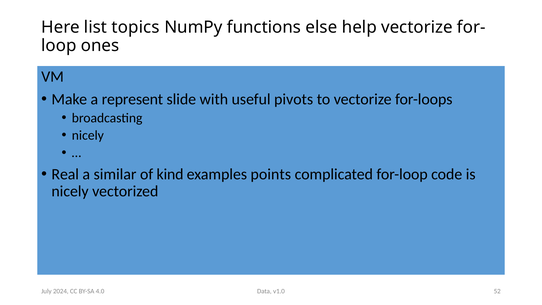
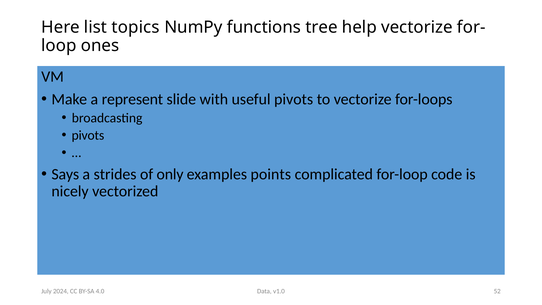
else: else -> tree (322, 27)
nicely: nicely -> pivots (88, 135)
Real: Real -> Says (65, 174)
similar: similar -> strides (115, 174)
kind: kind -> only (170, 174)
